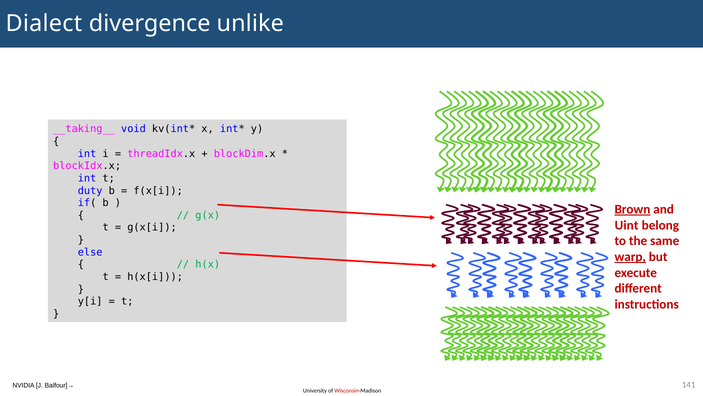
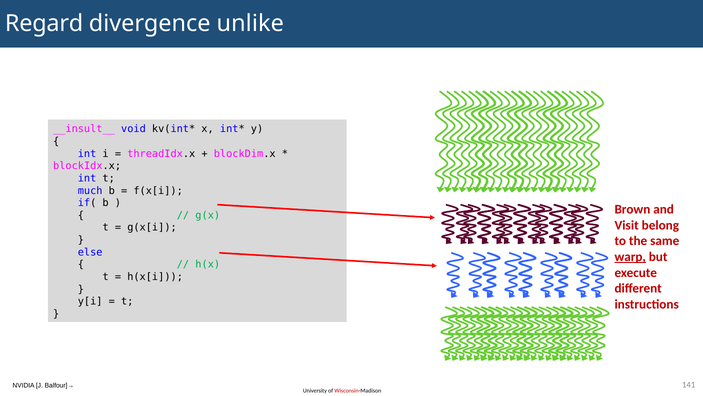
Dialect: Dialect -> Regard (44, 24)
__taking__: __taking__ -> __insult__ (84, 129)
duty: duty -> much (90, 190)
Brown underline: present -> none (632, 209)
Uint: Uint -> Visit (627, 225)
